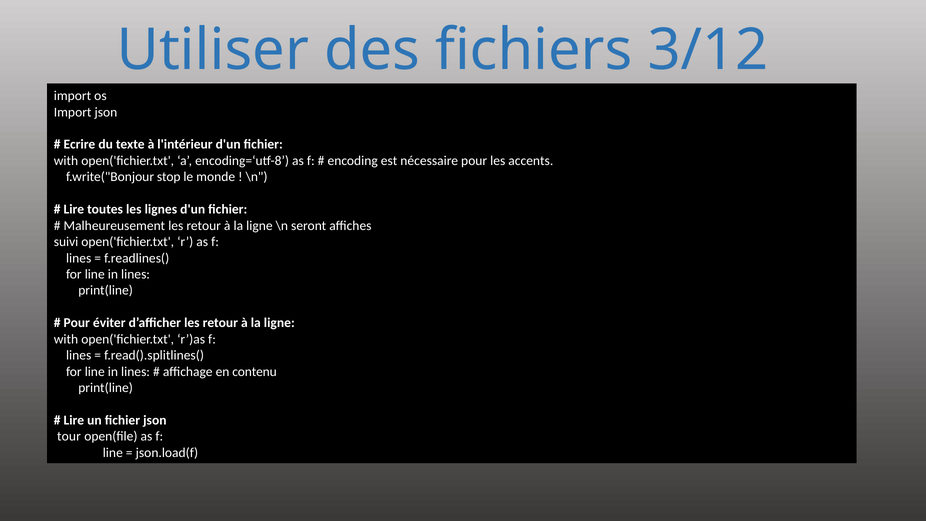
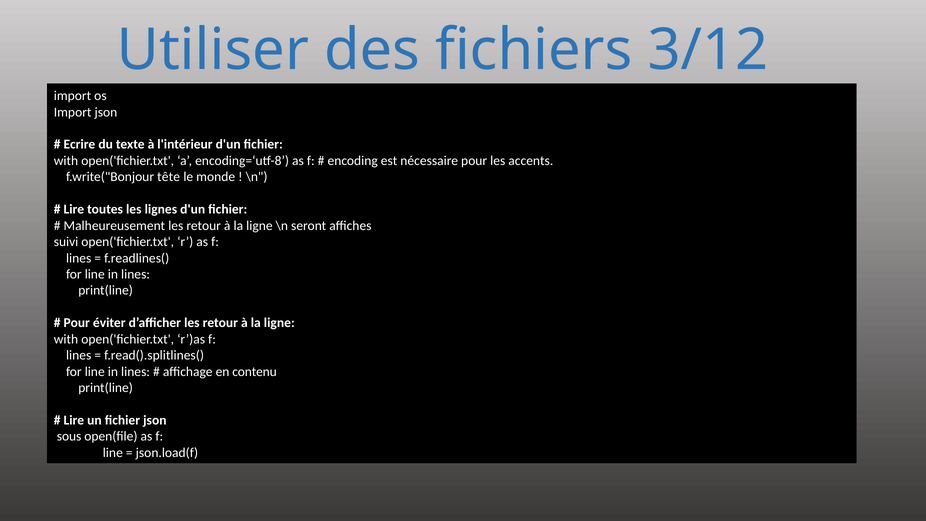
stop: stop -> tête (169, 177)
tour: tour -> sous (69, 436)
